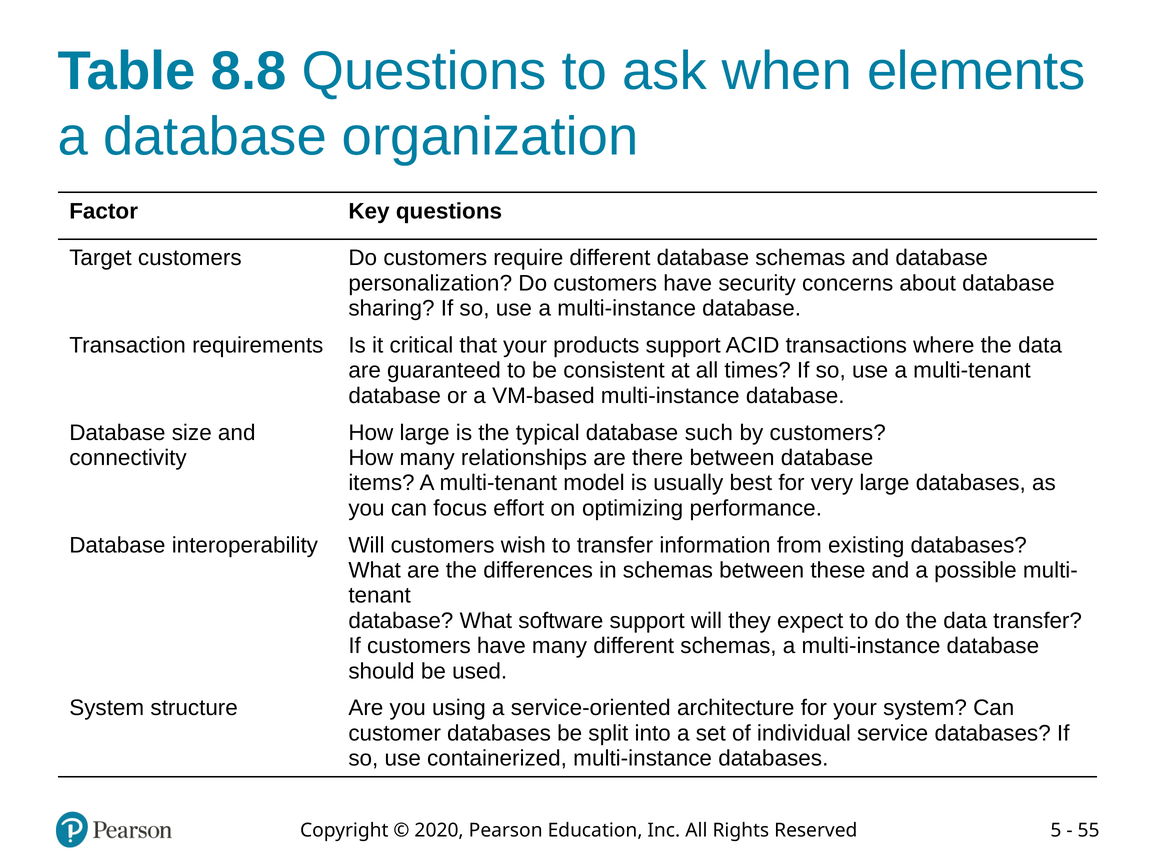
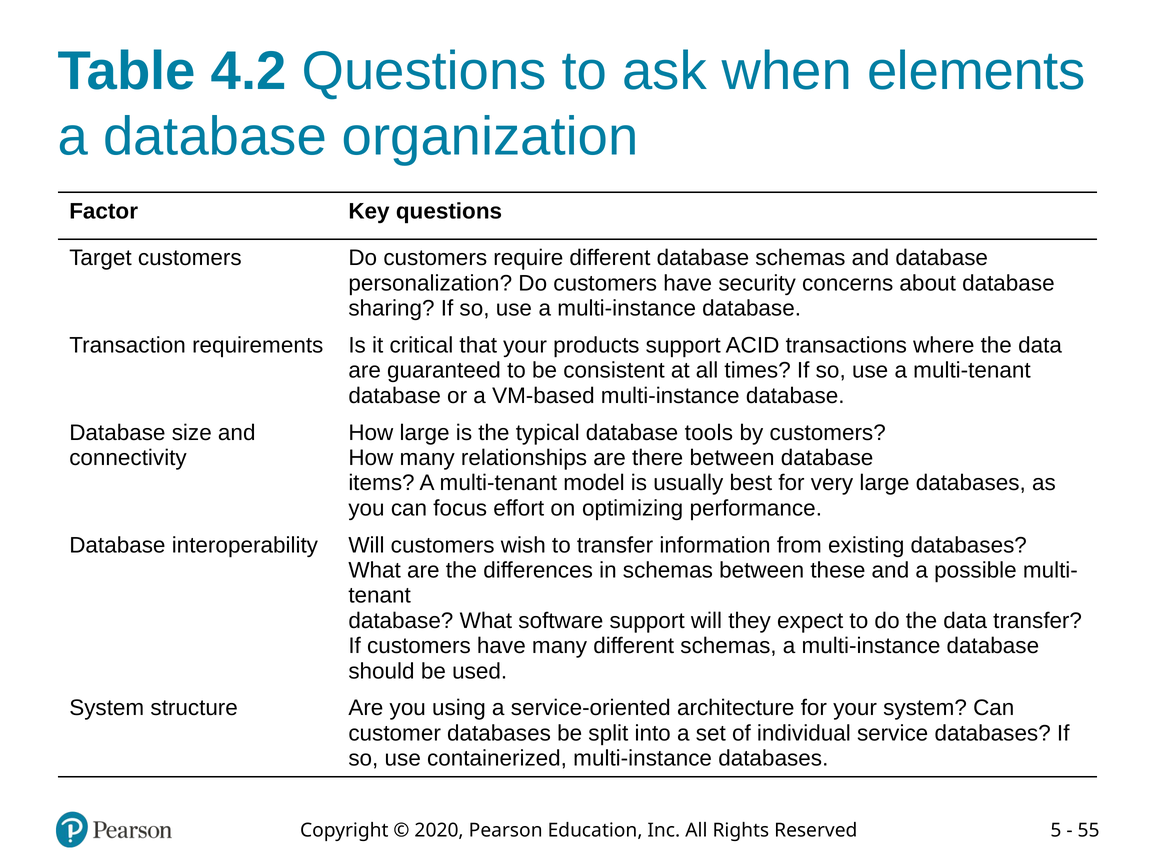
8.8: 8.8 -> 4.2 (249, 71)
such: such -> tools (709, 433)
